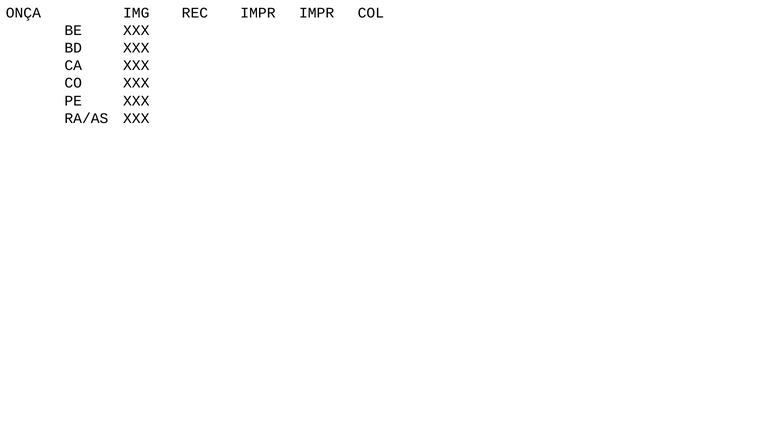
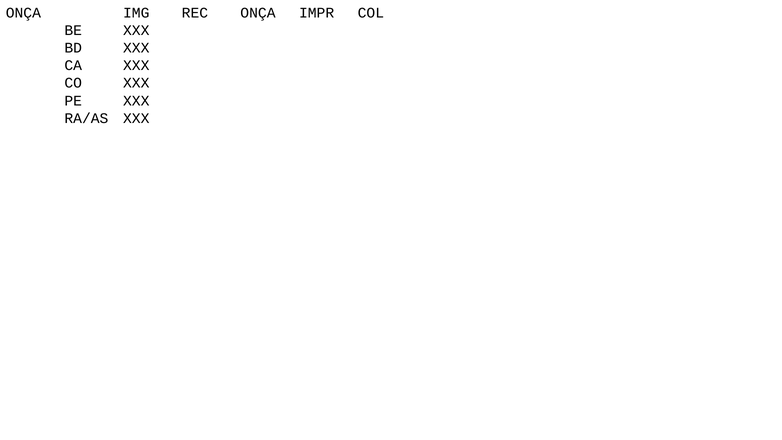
REC IMPR: IMPR -> ONÇA (258, 13)
